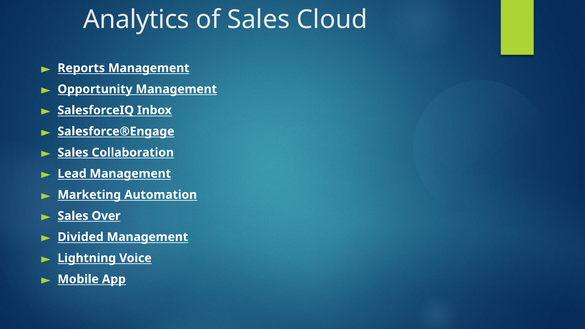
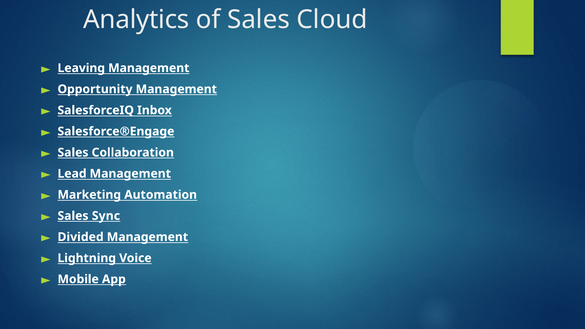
Reports: Reports -> Leaving (81, 68)
Over: Over -> Sync (106, 216)
